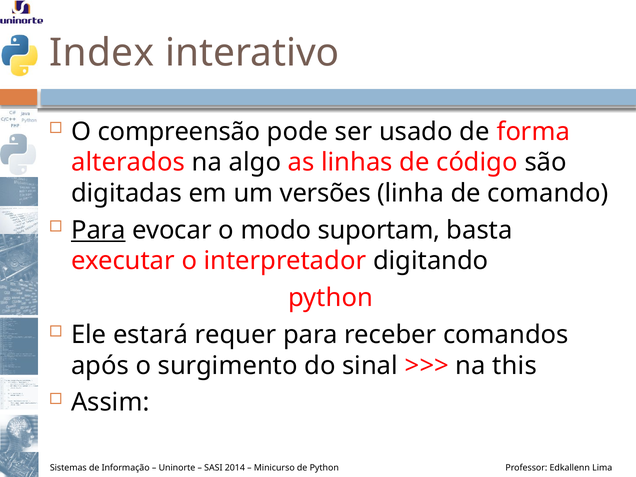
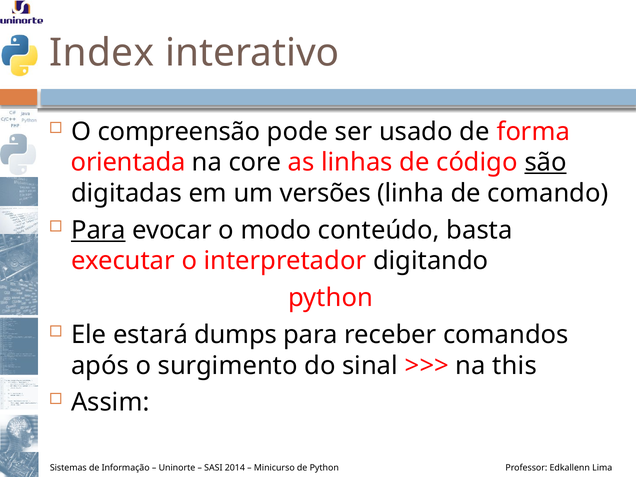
alterados: alterados -> orientada (128, 162)
algo: algo -> core (255, 162)
são underline: none -> present (546, 162)
suportam: suportam -> conteúdo (379, 230)
requer: requer -> dumps (236, 335)
